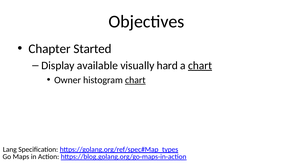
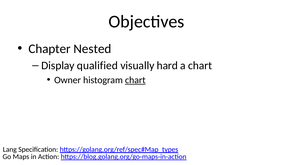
Started: Started -> Nested (92, 49)
available: available -> qualified (97, 65)
chart underline: present -> none (200, 65)
